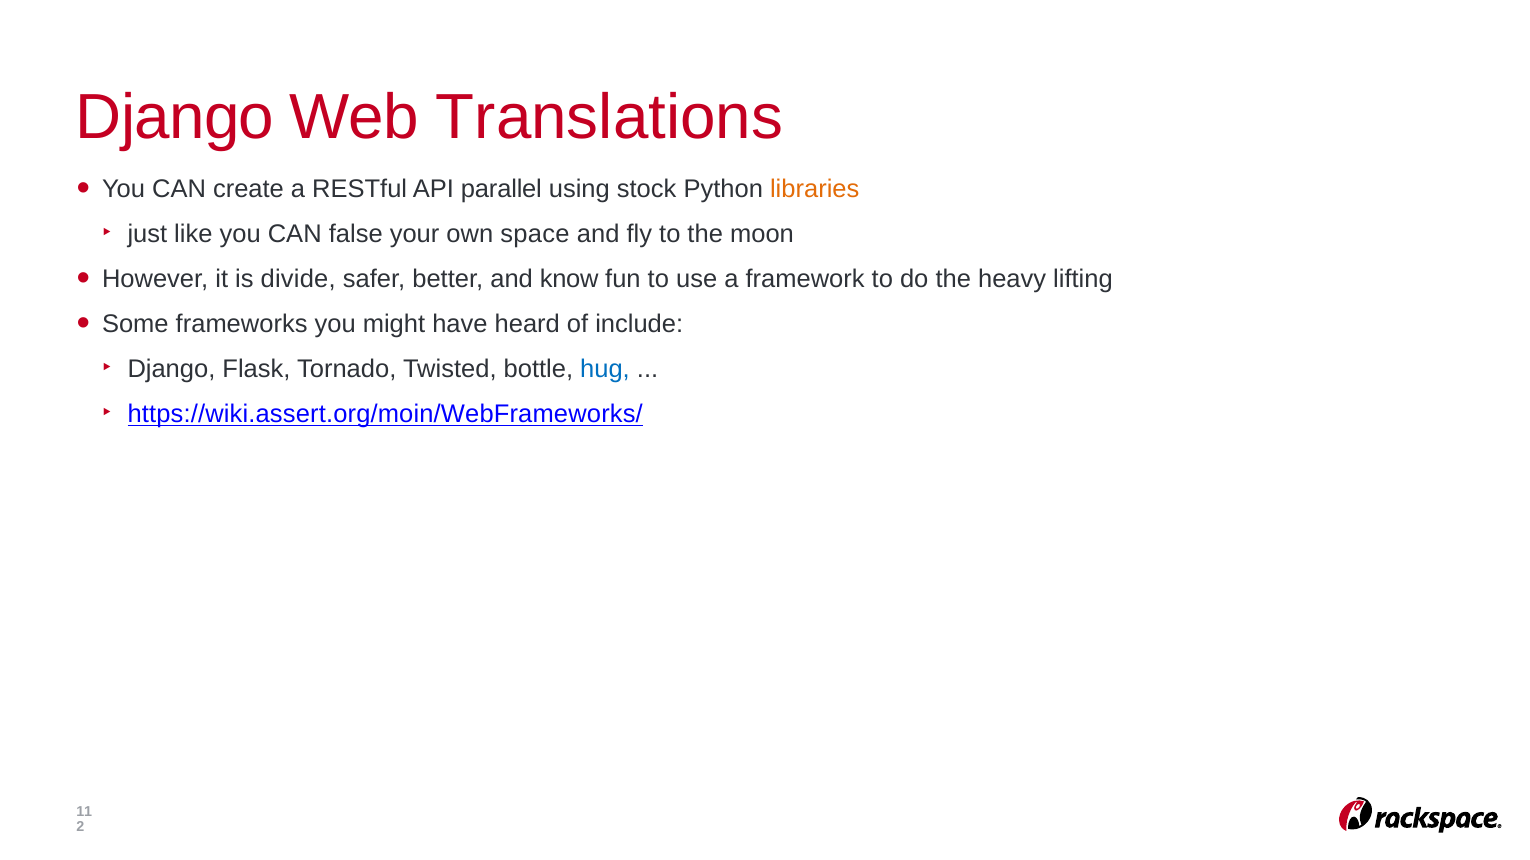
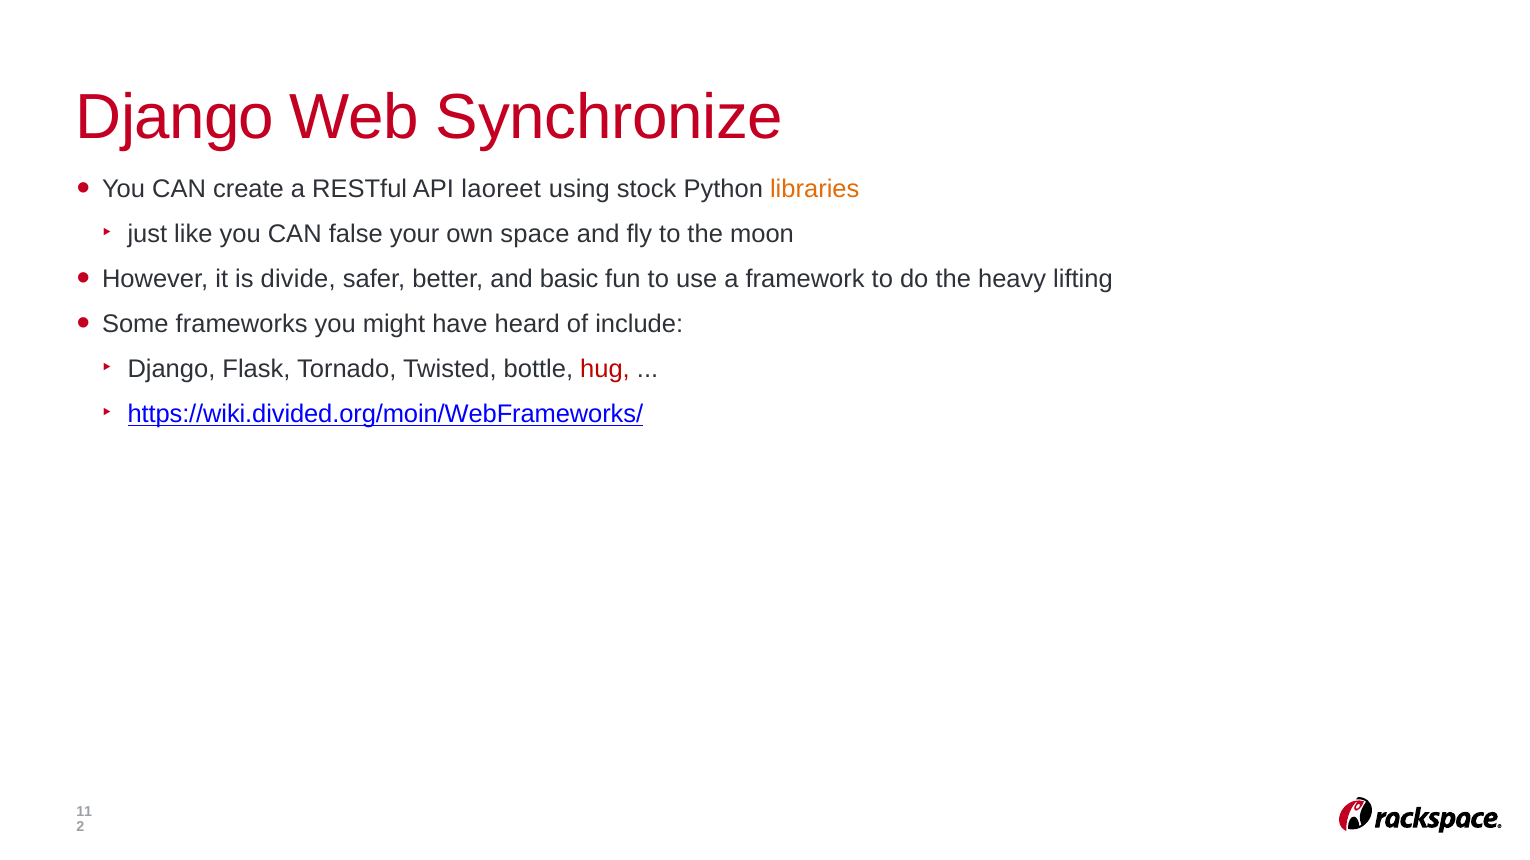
Translations: Translations -> Synchronize (610, 117)
parallel: parallel -> laoreet (501, 189)
know: know -> basic (569, 279)
hug colour: blue -> red (605, 369)
https://wiki.assert.org/moin/WebFrameworks/: https://wiki.assert.org/moin/WebFrameworks/ -> https://wiki.divided.org/moin/WebFrameworks/ (385, 414)
